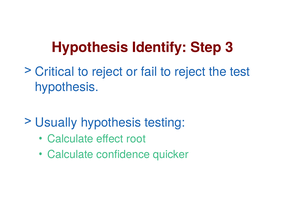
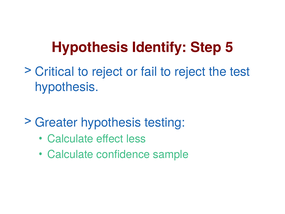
3: 3 -> 5 (229, 47)
Usually: Usually -> Greater (56, 122)
root: root -> less (136, 139)
quicker: quicker -> sample (171, 154)
